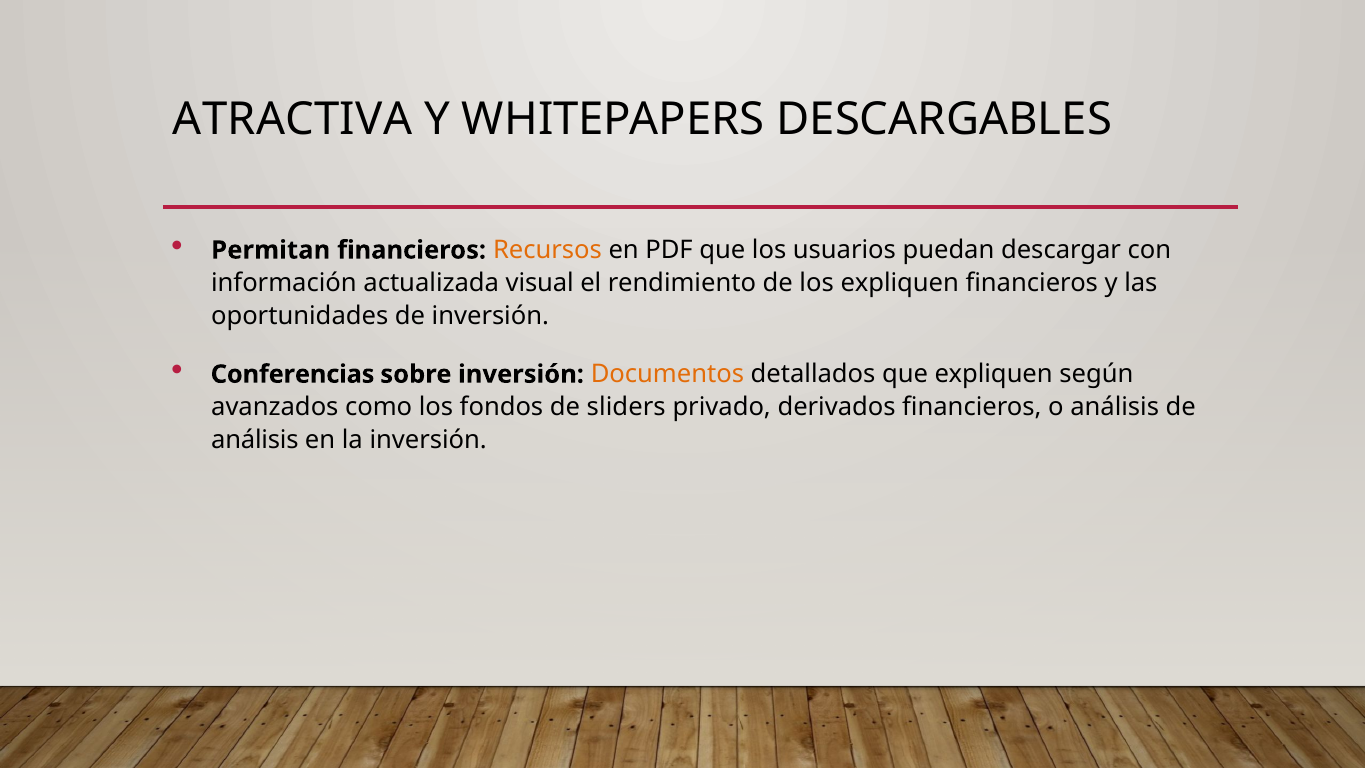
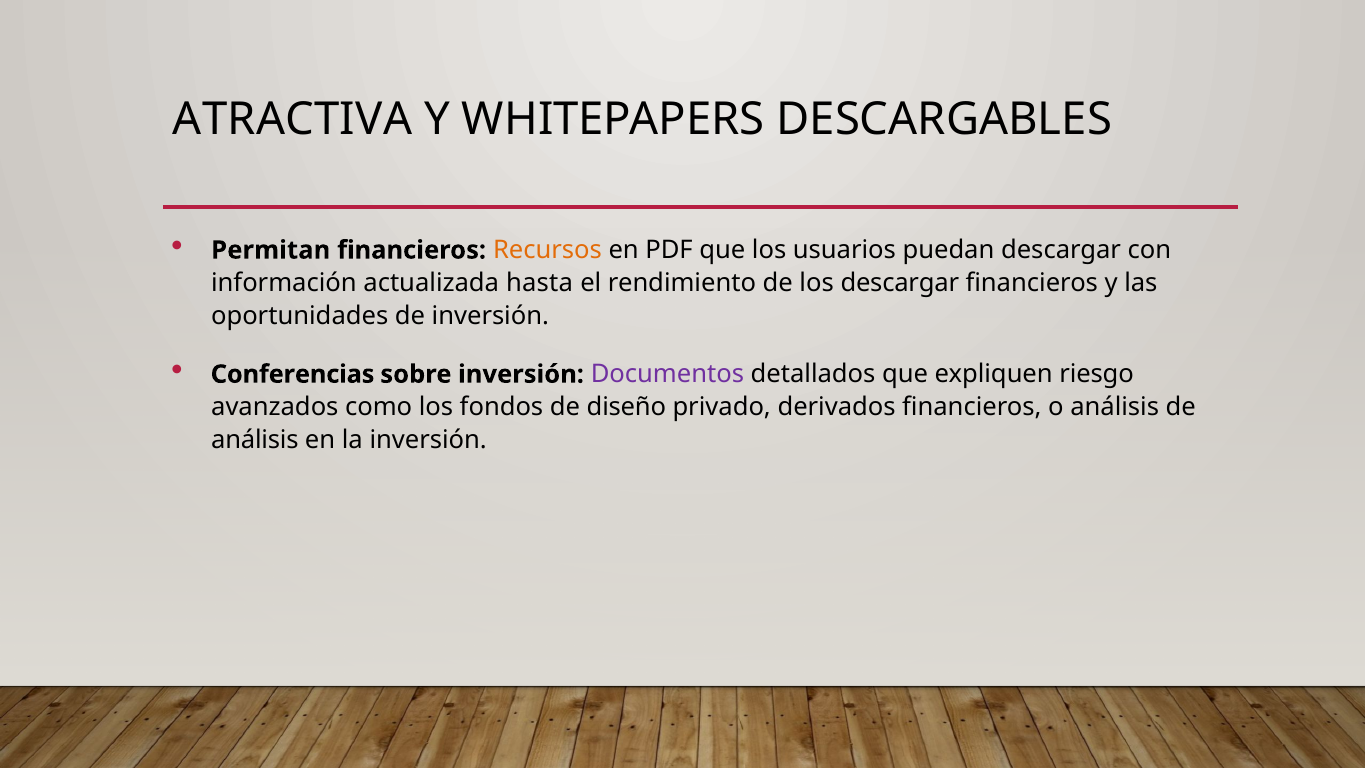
visual: visual -> hasta (540, 283)
los expliquen: expliquen -> descargar (900, 283)
Documentos colour: orange -> purple (667, 374)
según: según -> riesgo (1097, 374)
sliders: sliders -> diseño (626, 407)
